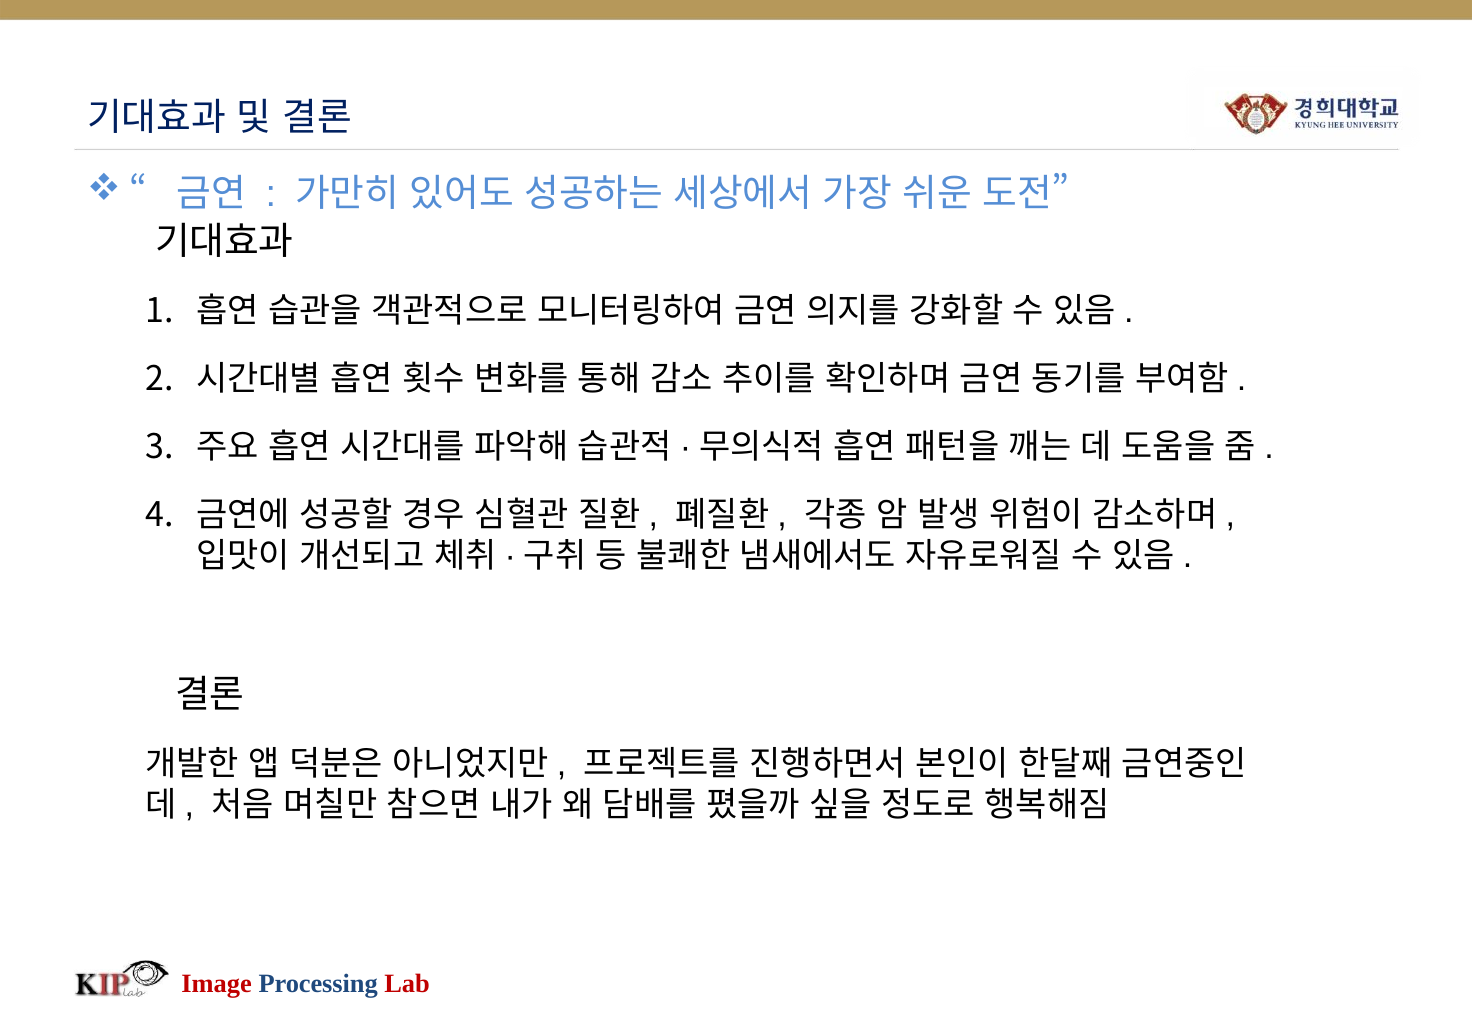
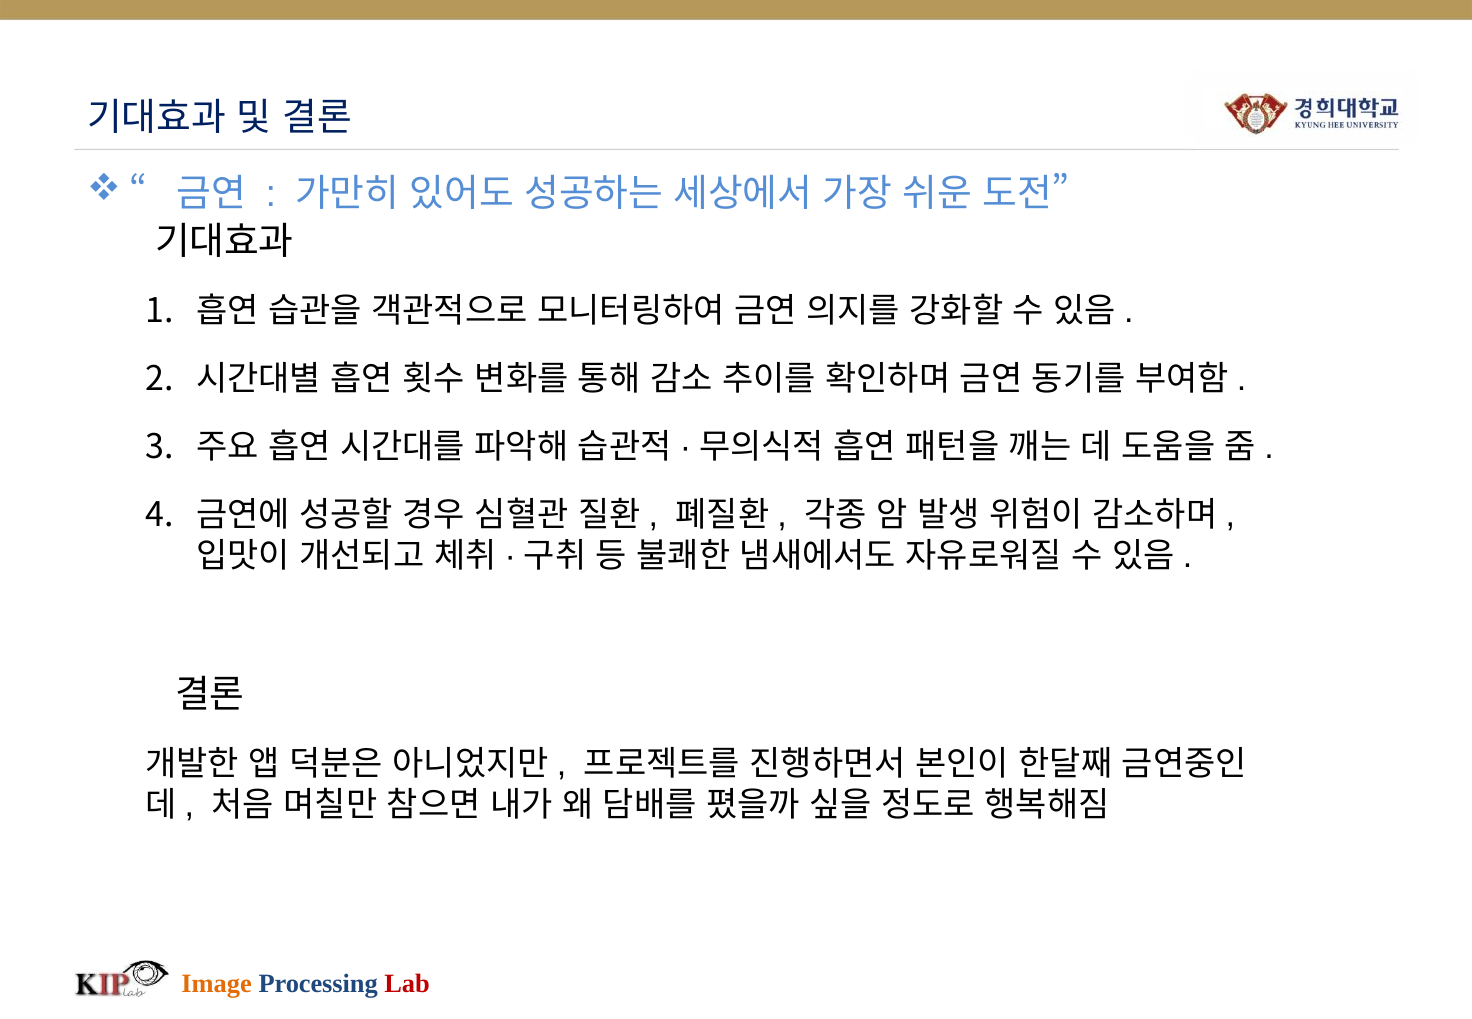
Image colour: red -> orange (217, 983)
